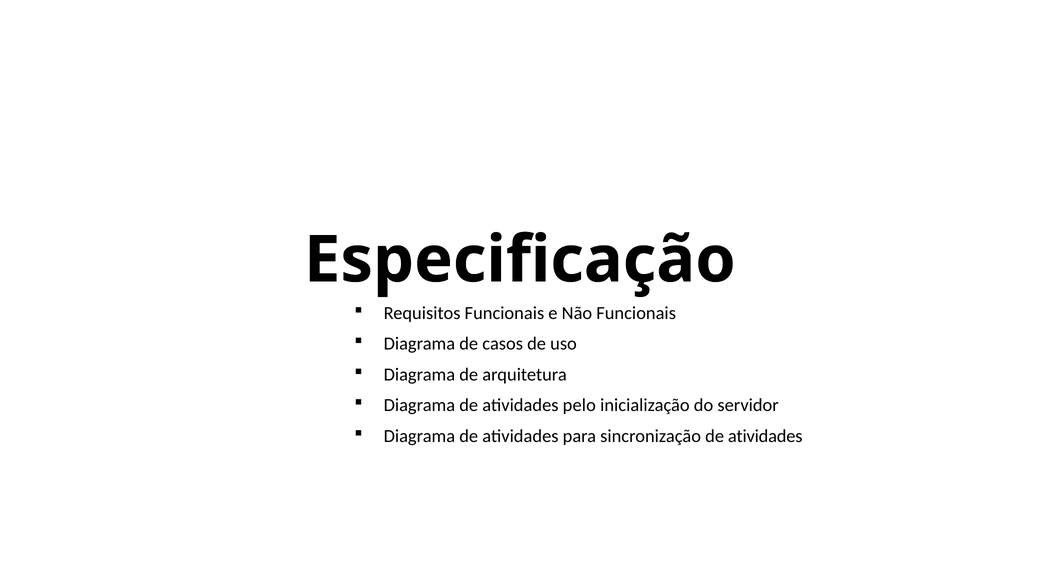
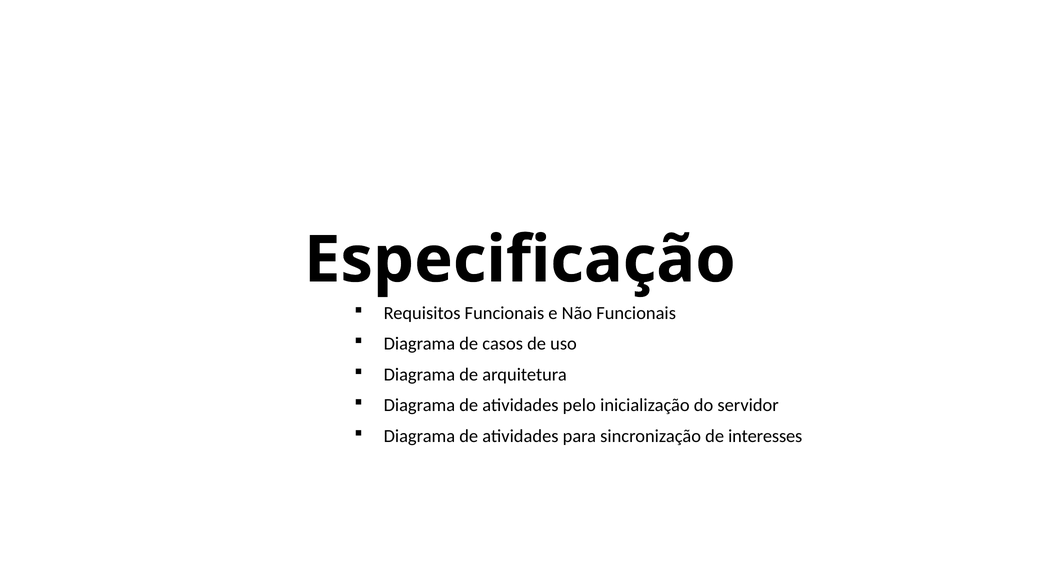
sincronização de atividades: atividades -> interesses (765, 436)
